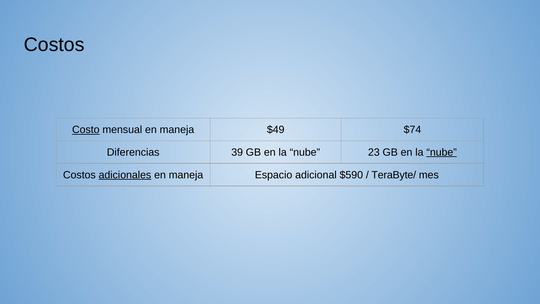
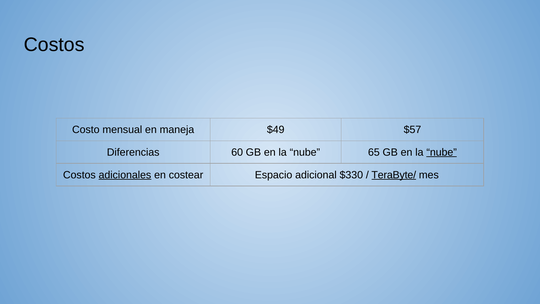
Costo underline: present -> none (86, 130)
$74: $74 -> $57 (412, 130)
39: 39 -> 60 (237, 152)
23: 23 -> 65 (374, 152)
maneja: maneja -> costear (186, 175)
$590: $590 -> $330 (351, 175)
TeraByte/ underline: none -> present (394, 175)
